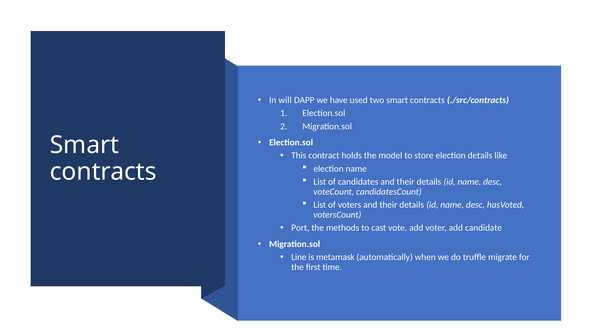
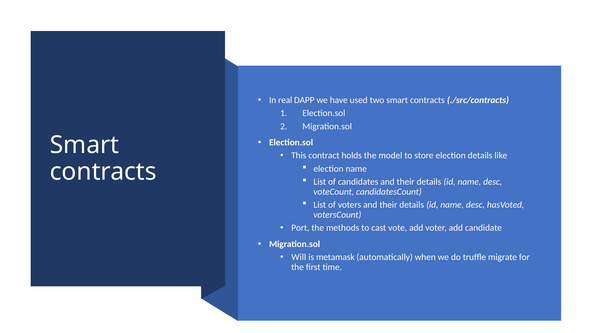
will: will -> real (285, 100)
Line: Line -> Will (299, 257)
